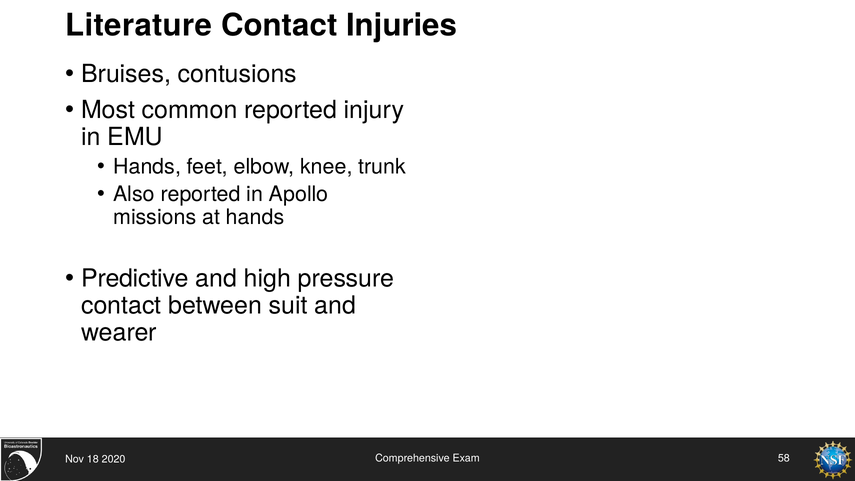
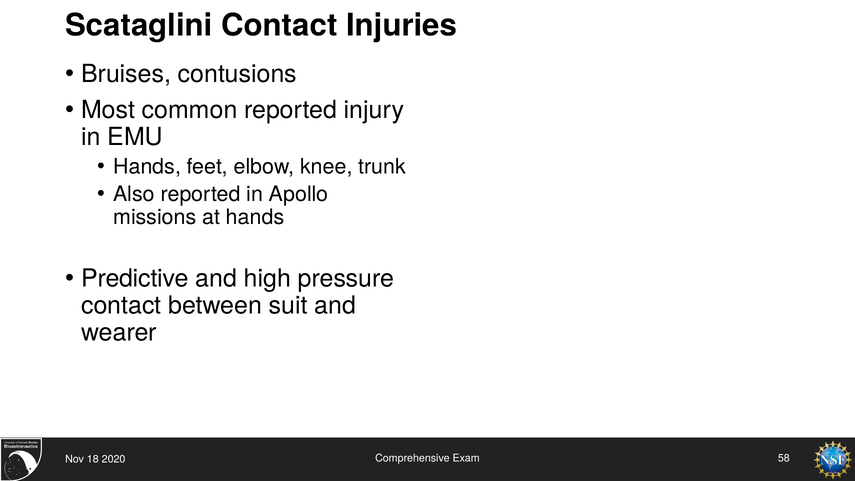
Literature: Literature -> Scataglini (139, 26)
